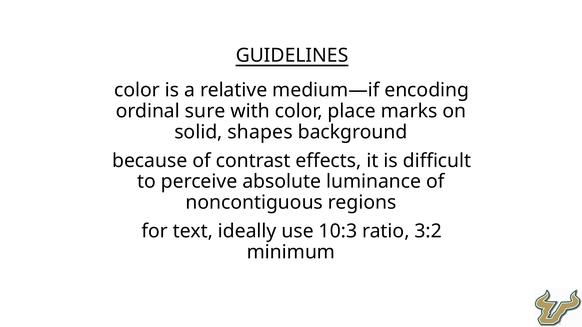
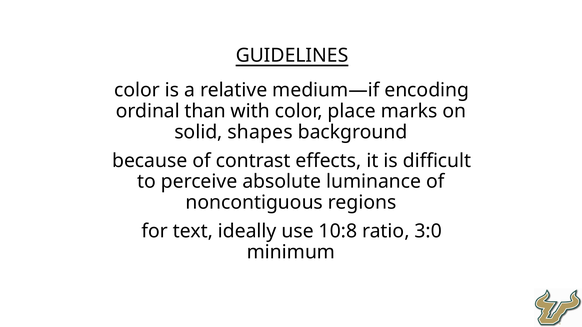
sure: sure -> than (205, 111)
10:3: 10:3 -> 10:8 (338, 231)
3:2: 3:2 -> 3:0 (428, 231)
